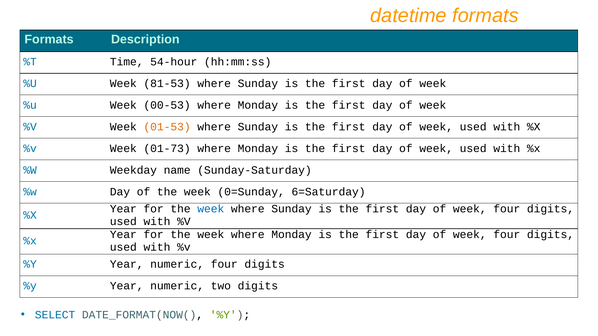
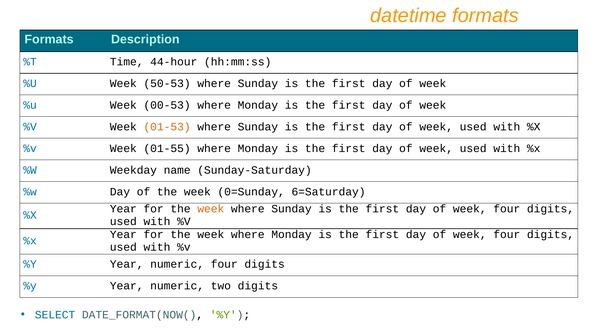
54-hour: 54-hour -> 44-hour (174, 62)
81-53: 81-53 -> 50-53 (167, 84)
01-73: 01-73 -> 01-55 (167, 149)
week colour: blue -> orange (211, 209)
